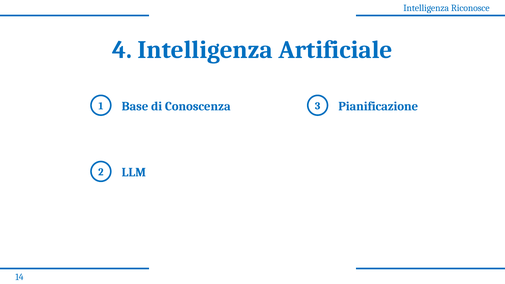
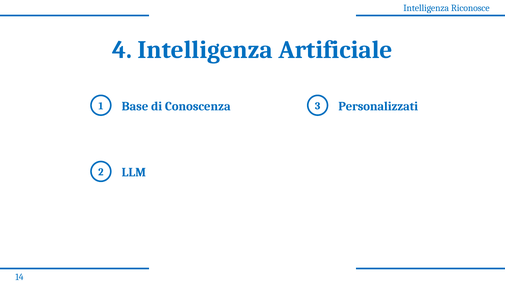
Pianificazione: Pianificazione -> Personalizzati (378, 106)
